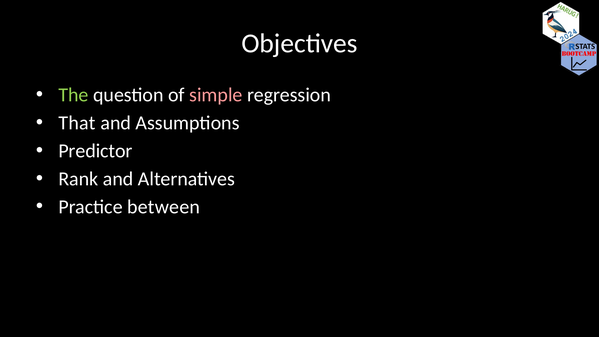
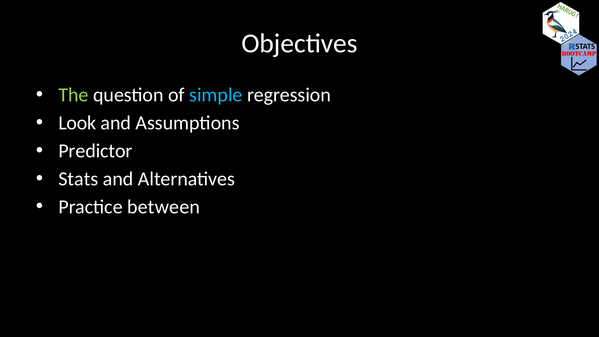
simple colour: pink -> light blue (216, 95)
That: That -> Look (77, 123)
Rank: Rank -> Stats (78, 179)
